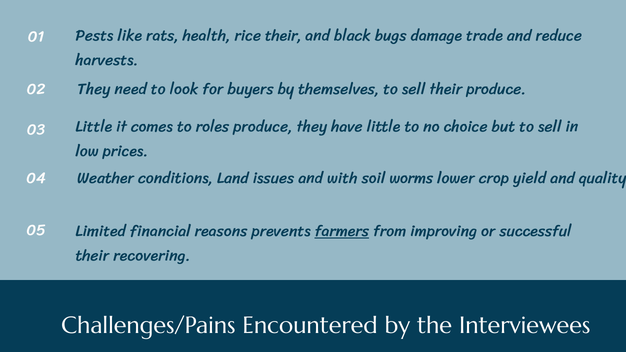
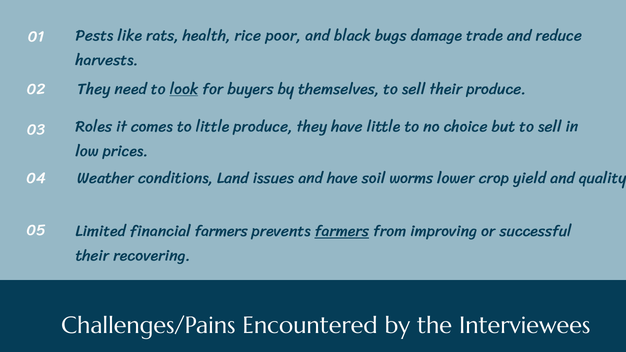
rice their: their -> poor (283, 36)
look underline: none -> present (184, 89)
Little: Little -> Roles (94, 127)
to roles: roles -> little (213, 127)
and with: with -> have (342, 178)
financial reasons: reasons -> farmers (221, 231)
